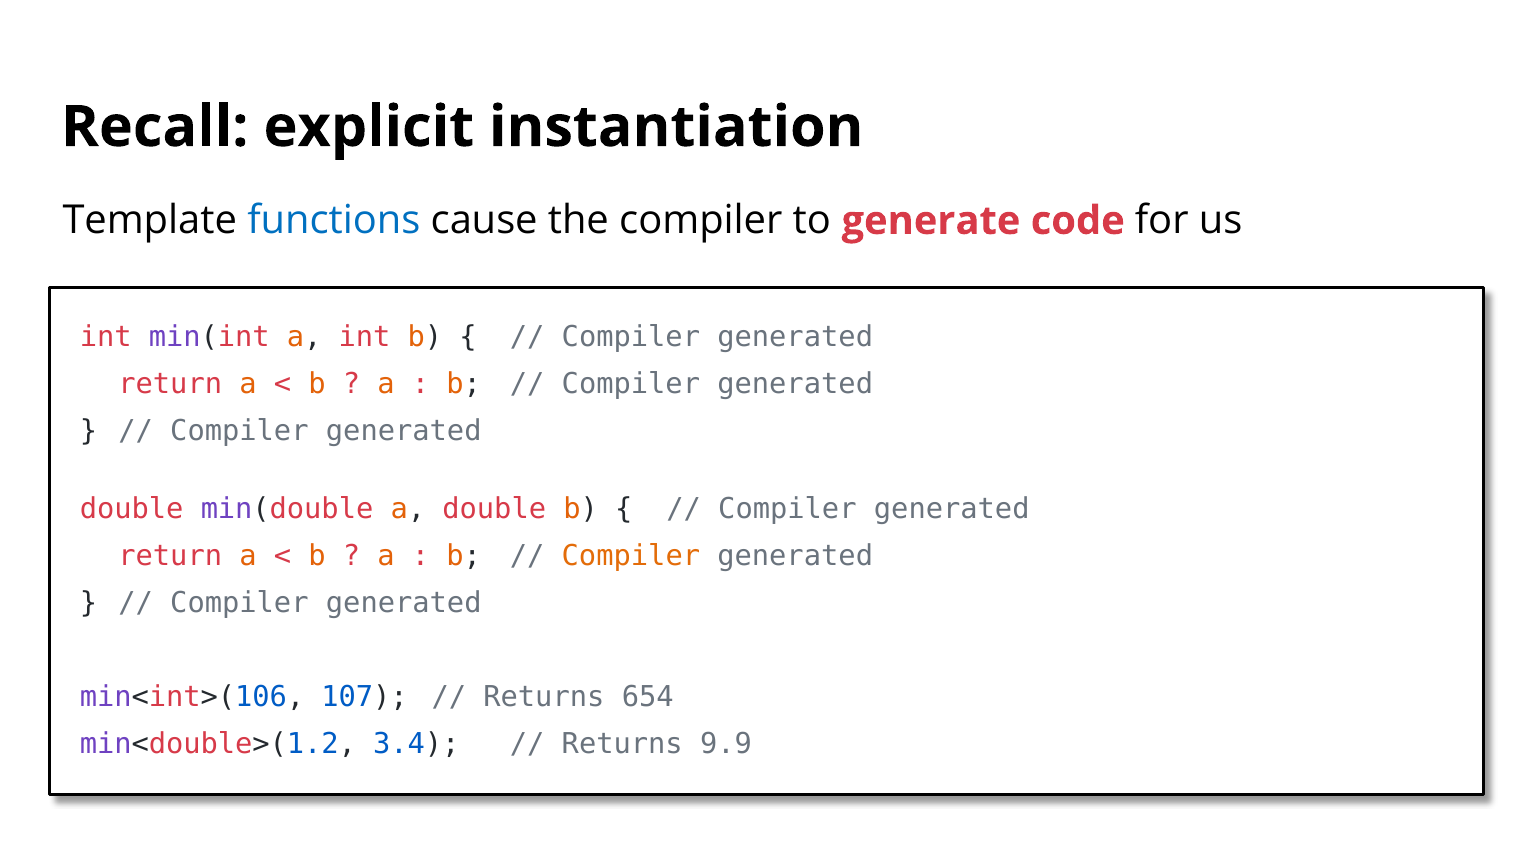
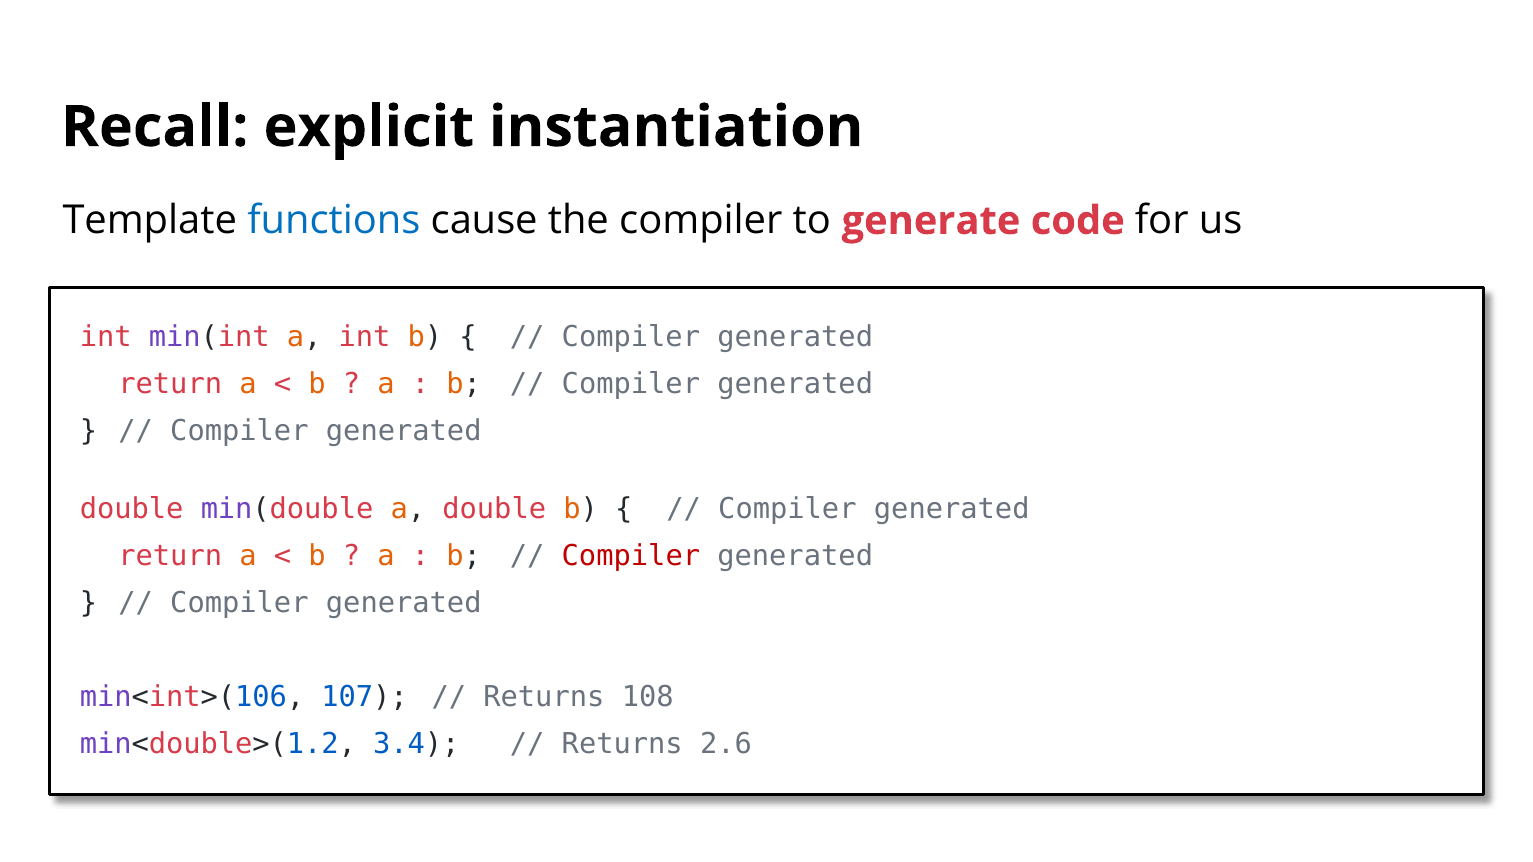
Compiler colour: orange -> red (631, 557)
654: 654 -> 108 (648, 698)
9.9: 9.9 -> 2.6 (726, 745)
